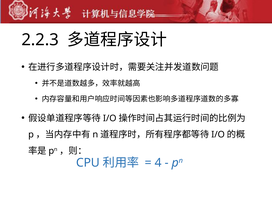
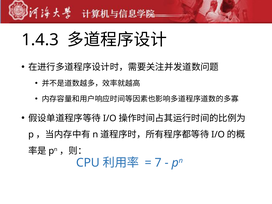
2.2.3: 2.2.3 -> 1.4.3 (40, 40)
4: 4 -> 7 (158, 163)
